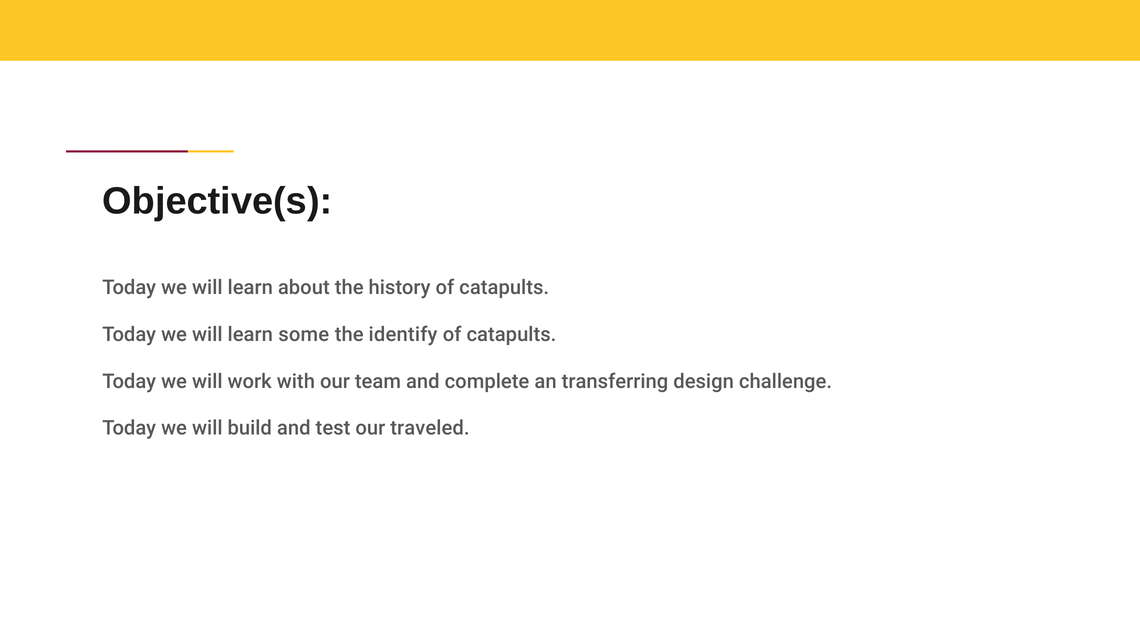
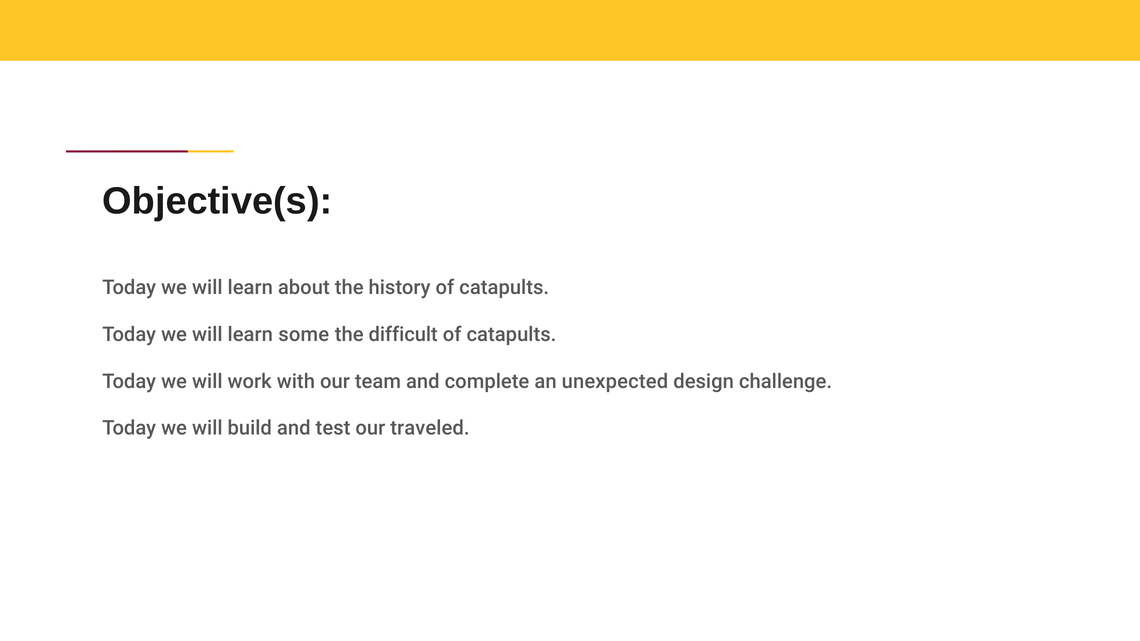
identify: identify -> difficult (403, 335)
transferring: transferring -> unexpected (615, 382)
